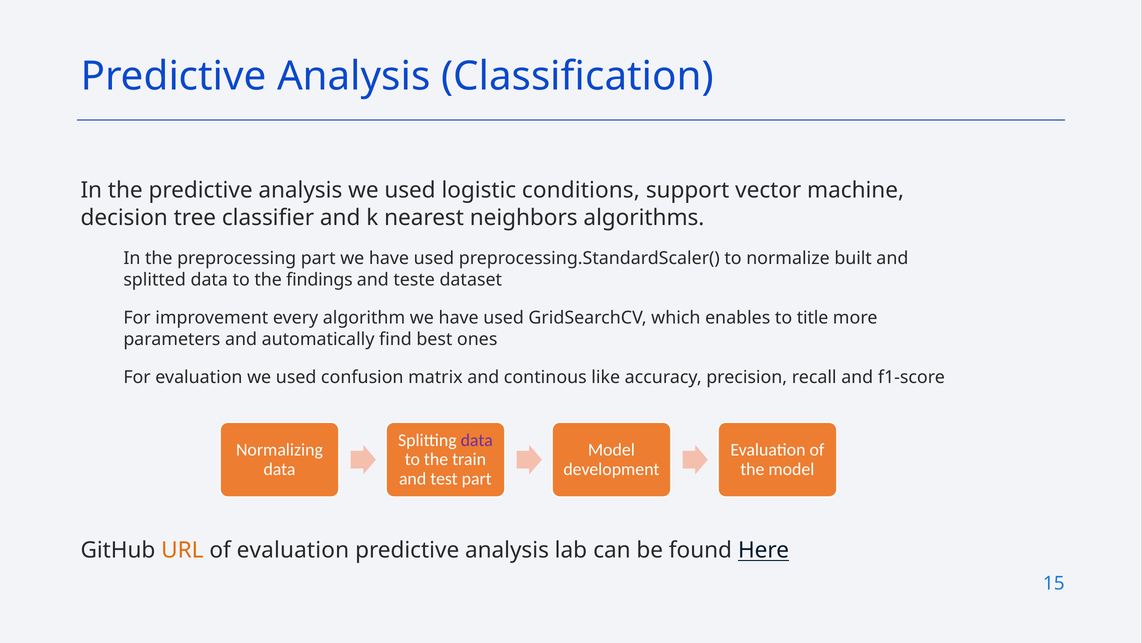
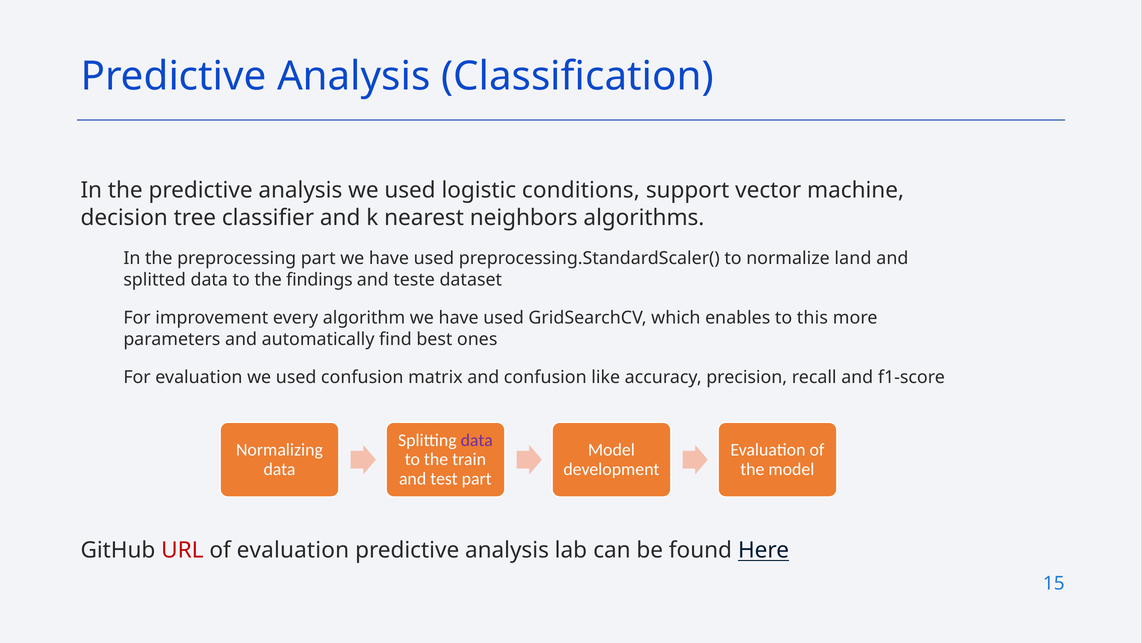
built: built -> land (853, 258)
title: title -> this (812, 318)
and continous: continous -> confusion (545, 377)
URL colour: orange -> red (182, 550)
